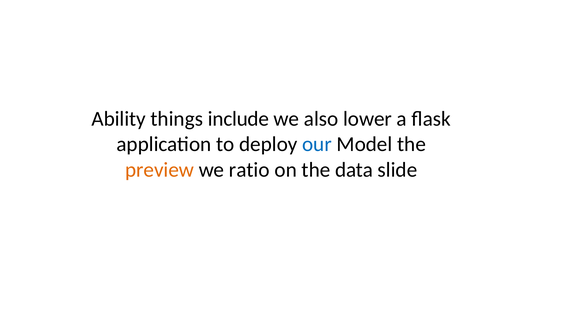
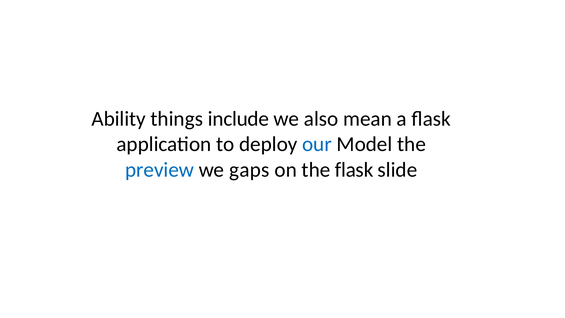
lower: lower -> mean (367, 119)
preview colour: orange -> blue (160, 170)
ratio: ratio -> gaps (249, 170)
the data: data -> flask (354, 170)
